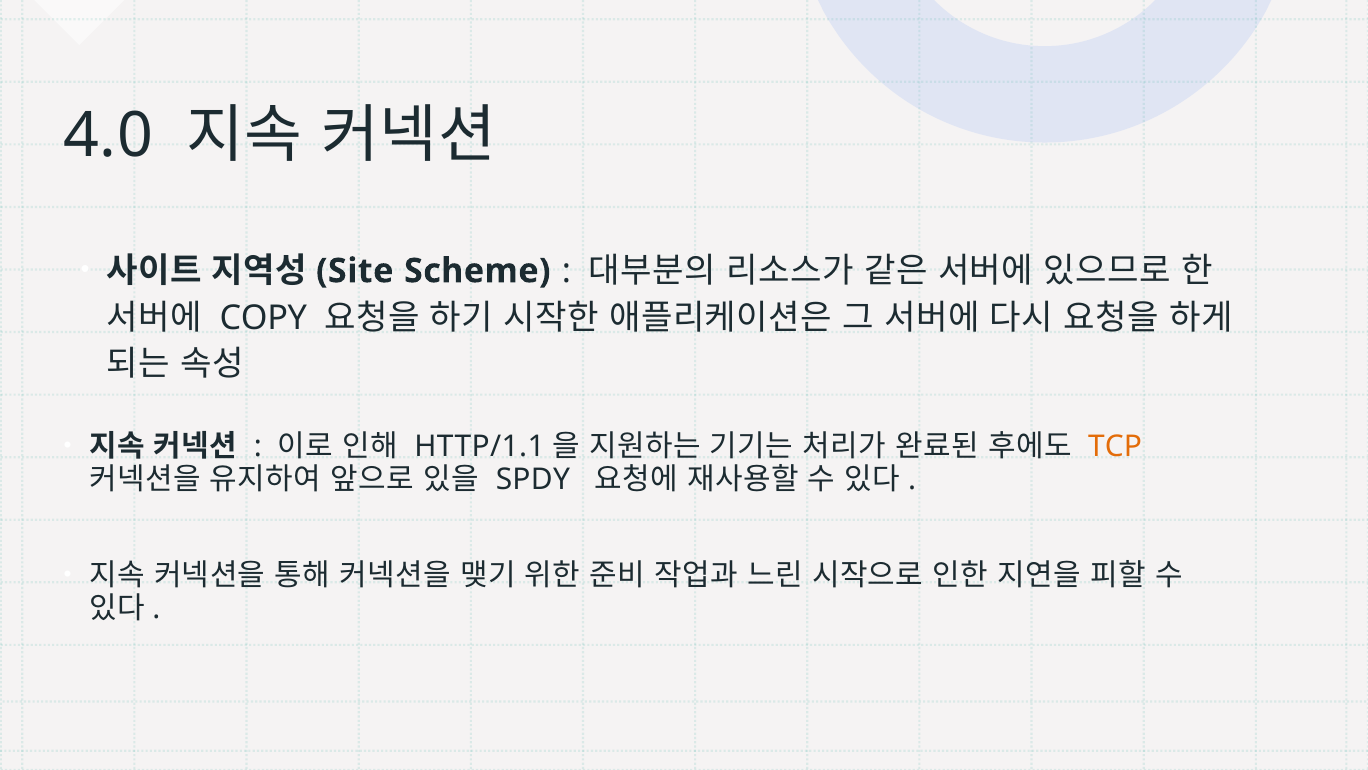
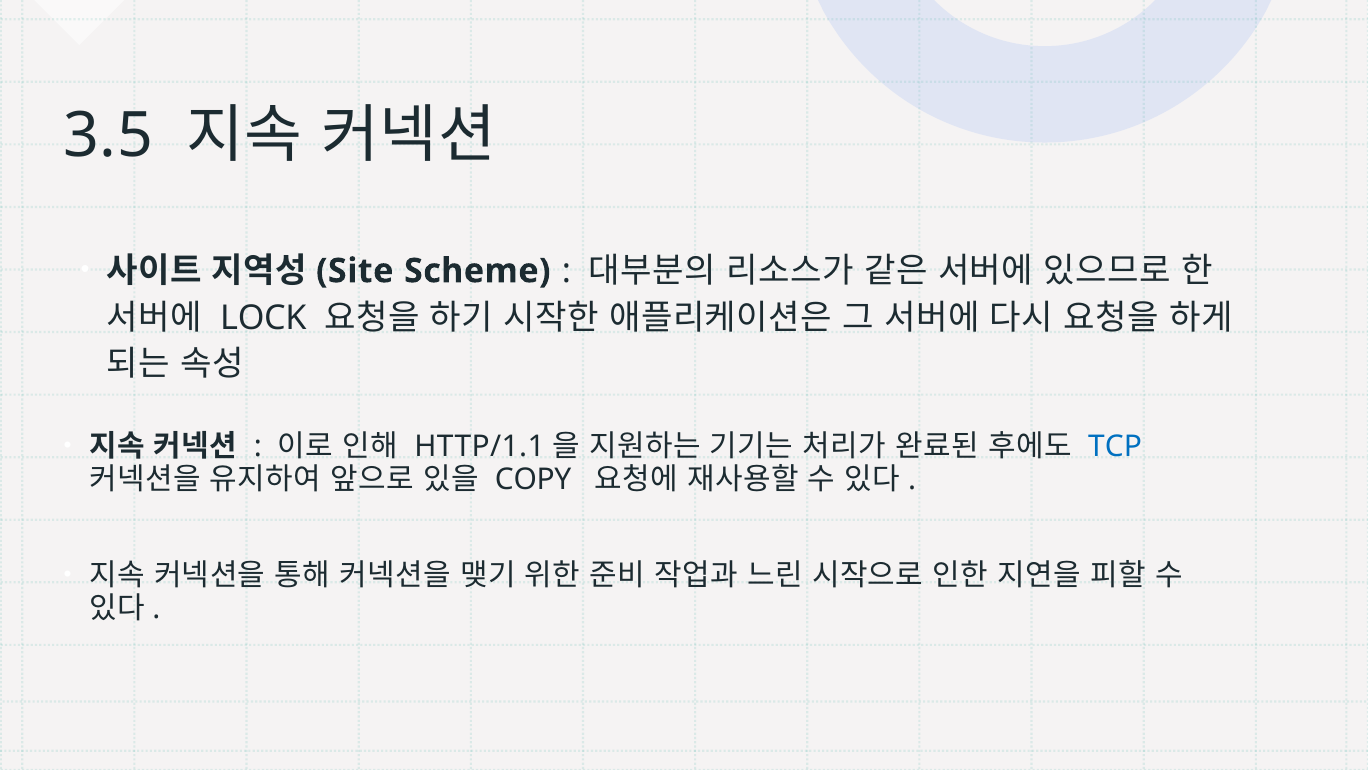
4.0: 4.0 -> 3.5 (108, 136)
COPY: COPY -> LOCK (263, 318)
TCP colour: orange -> blue (1115, 446)
SPDY: SPDY -> COPY (533, 479)
